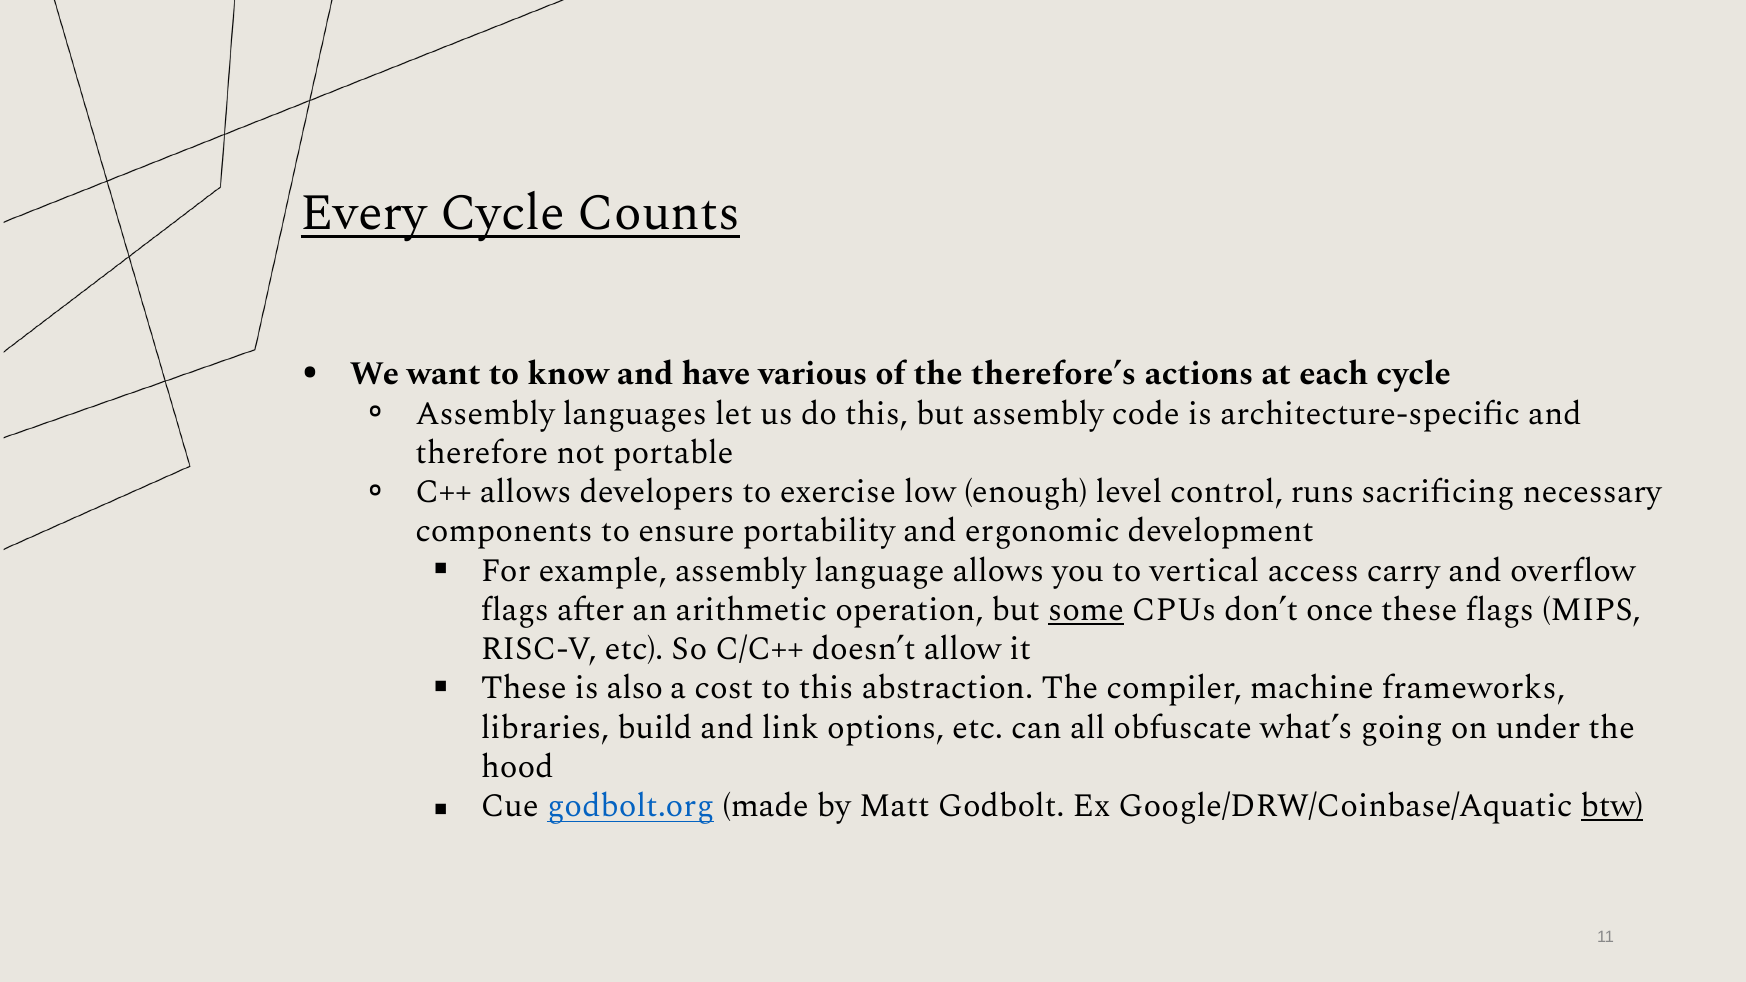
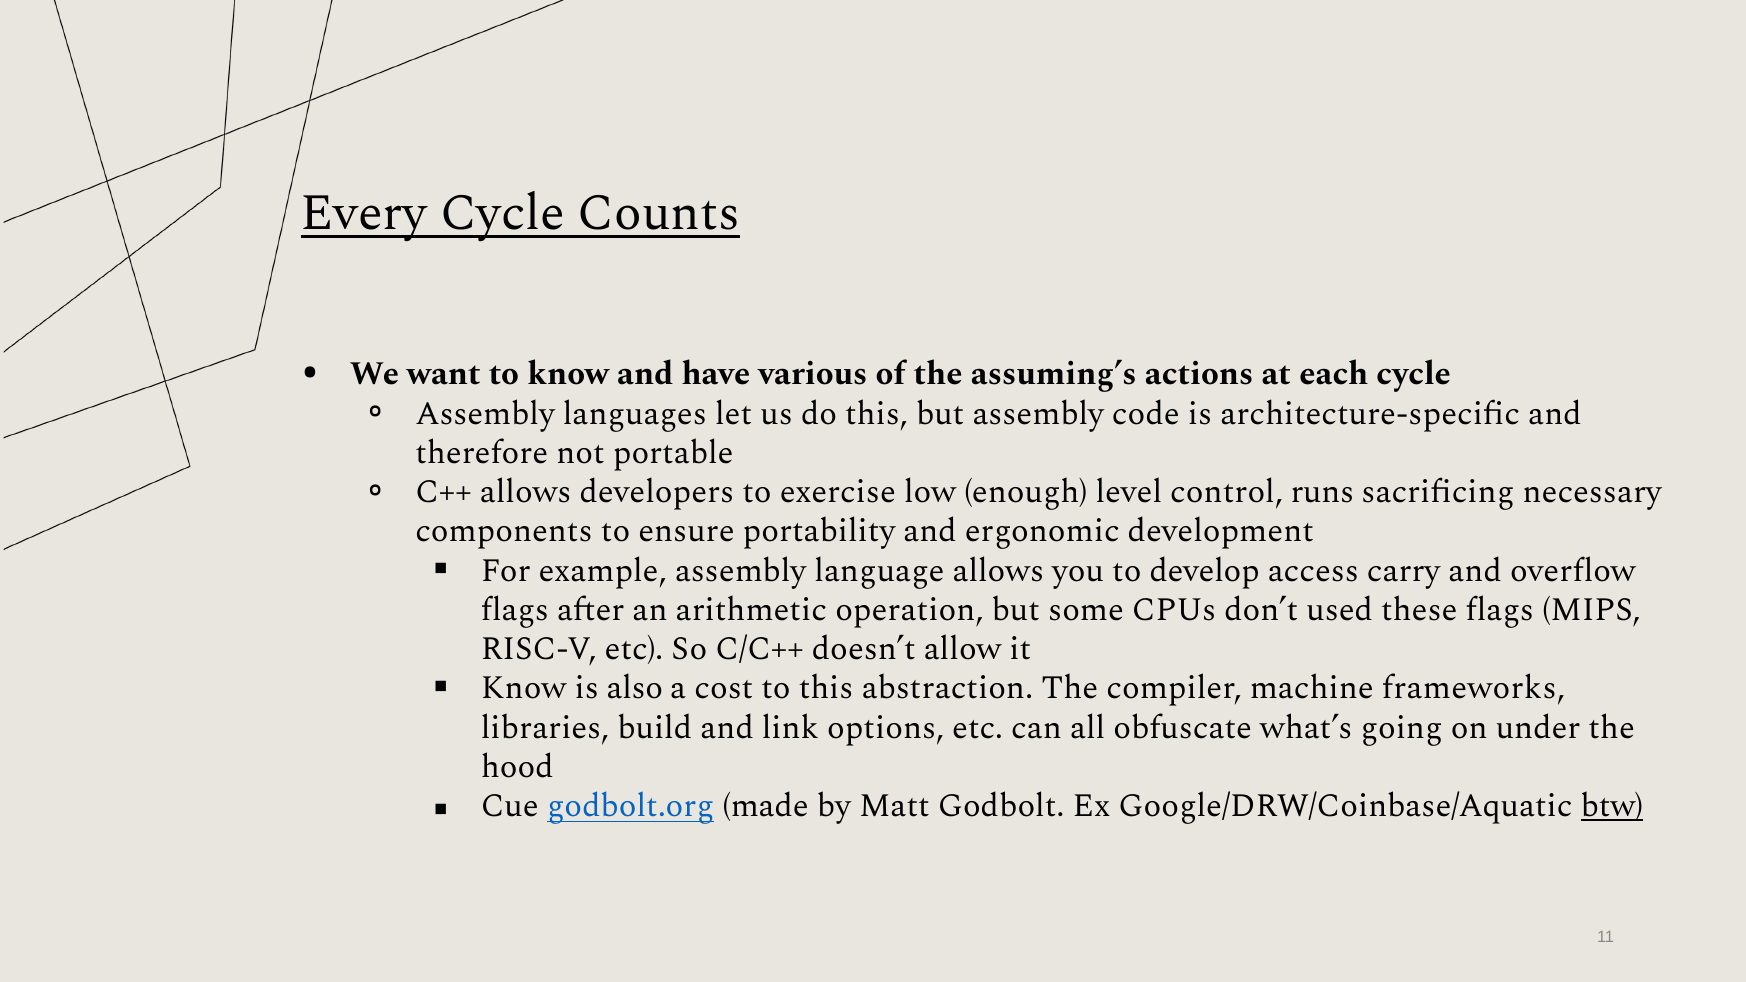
therefore’s: therefore’s -> assuming’s (1054, 374)
vertical: vertical -> develop (1205, 570)
some underline: present -> none (1086, 610)
once: once -> used (1340, 610)
These: These -> Know (524, 688)
